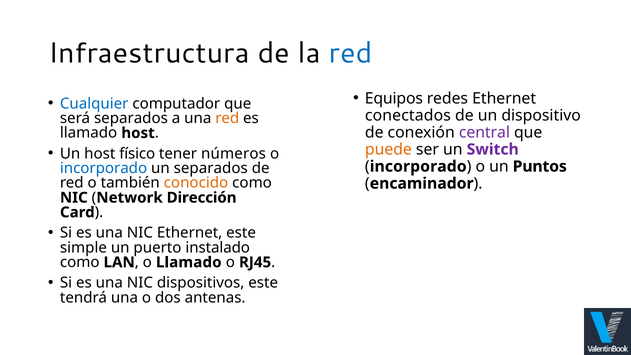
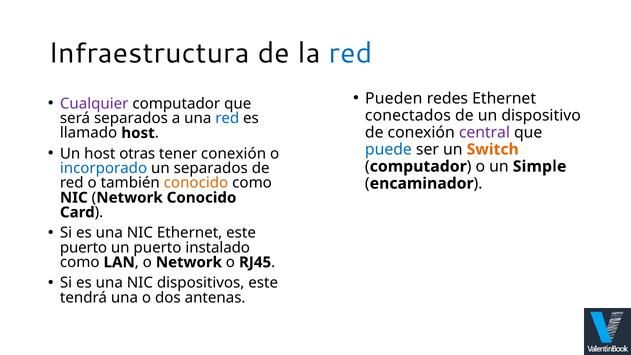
Equipos: Equipos -> Pueden (394, 98)
Cualquier colour: blue -> purple (94, 104)
red colour: orange -> blue (227, 118)
puede colour: orange -> blue (388, 149)
Switch colour: purple -> orange (493, 149)
físico: físico -> otras (137, 154)
tener números: números -> conexión (234, 154)
incorporado: incorporado -> computador (418, 166)
Puntos: Puntos -> Simple (540, 166)
Network Dirección: Dirección -> Conocido (202, 198)
simple: simple -> puerto (84, 248)
o Llamado: Llamado -> Network (189, 262)
